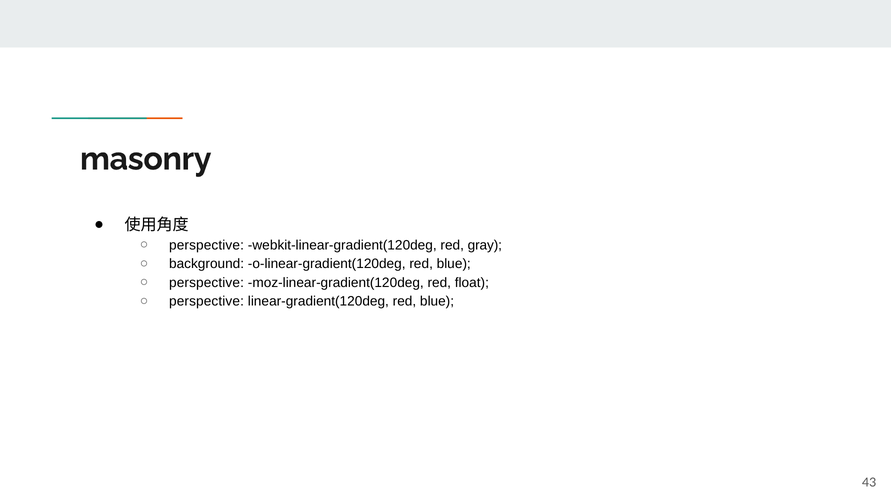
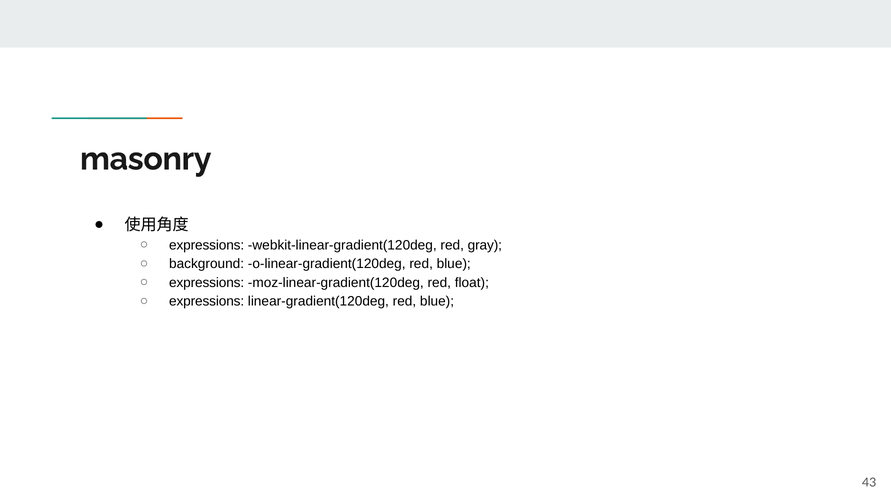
perspective: perspective -> expressions (207, 245)
perspective: perspective -> expressions (207, 283)
perspective: perspective -> expressions (207, 302)
